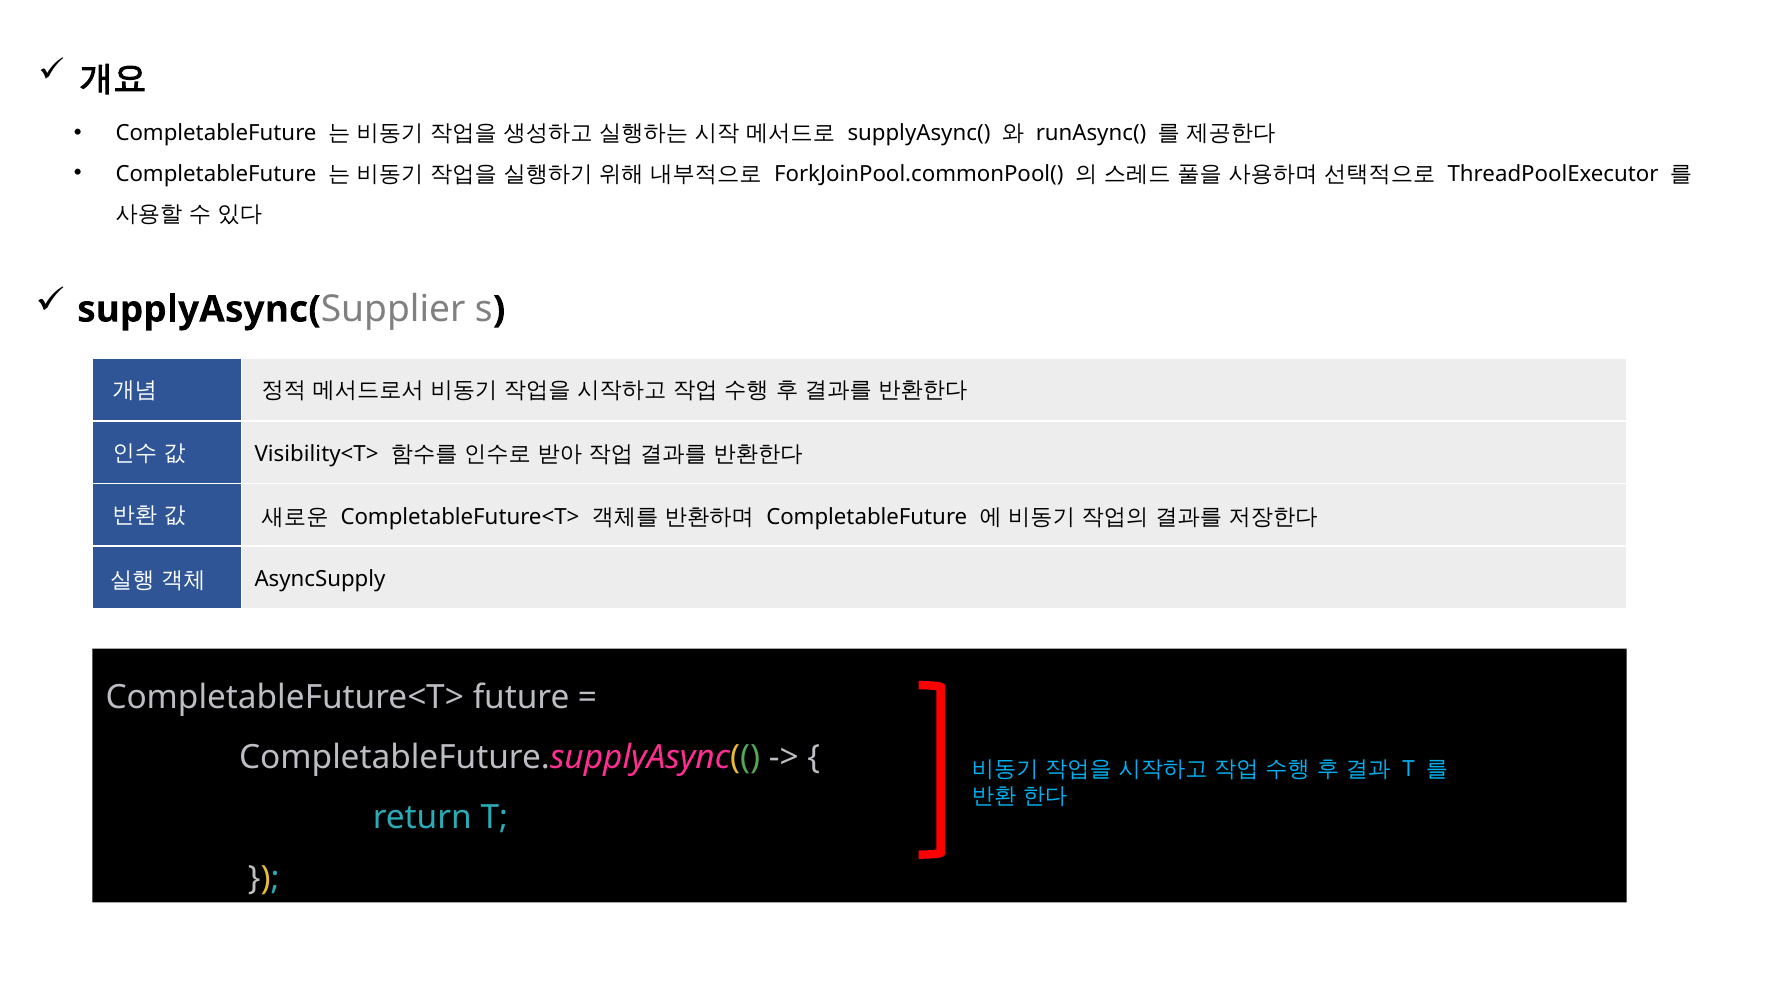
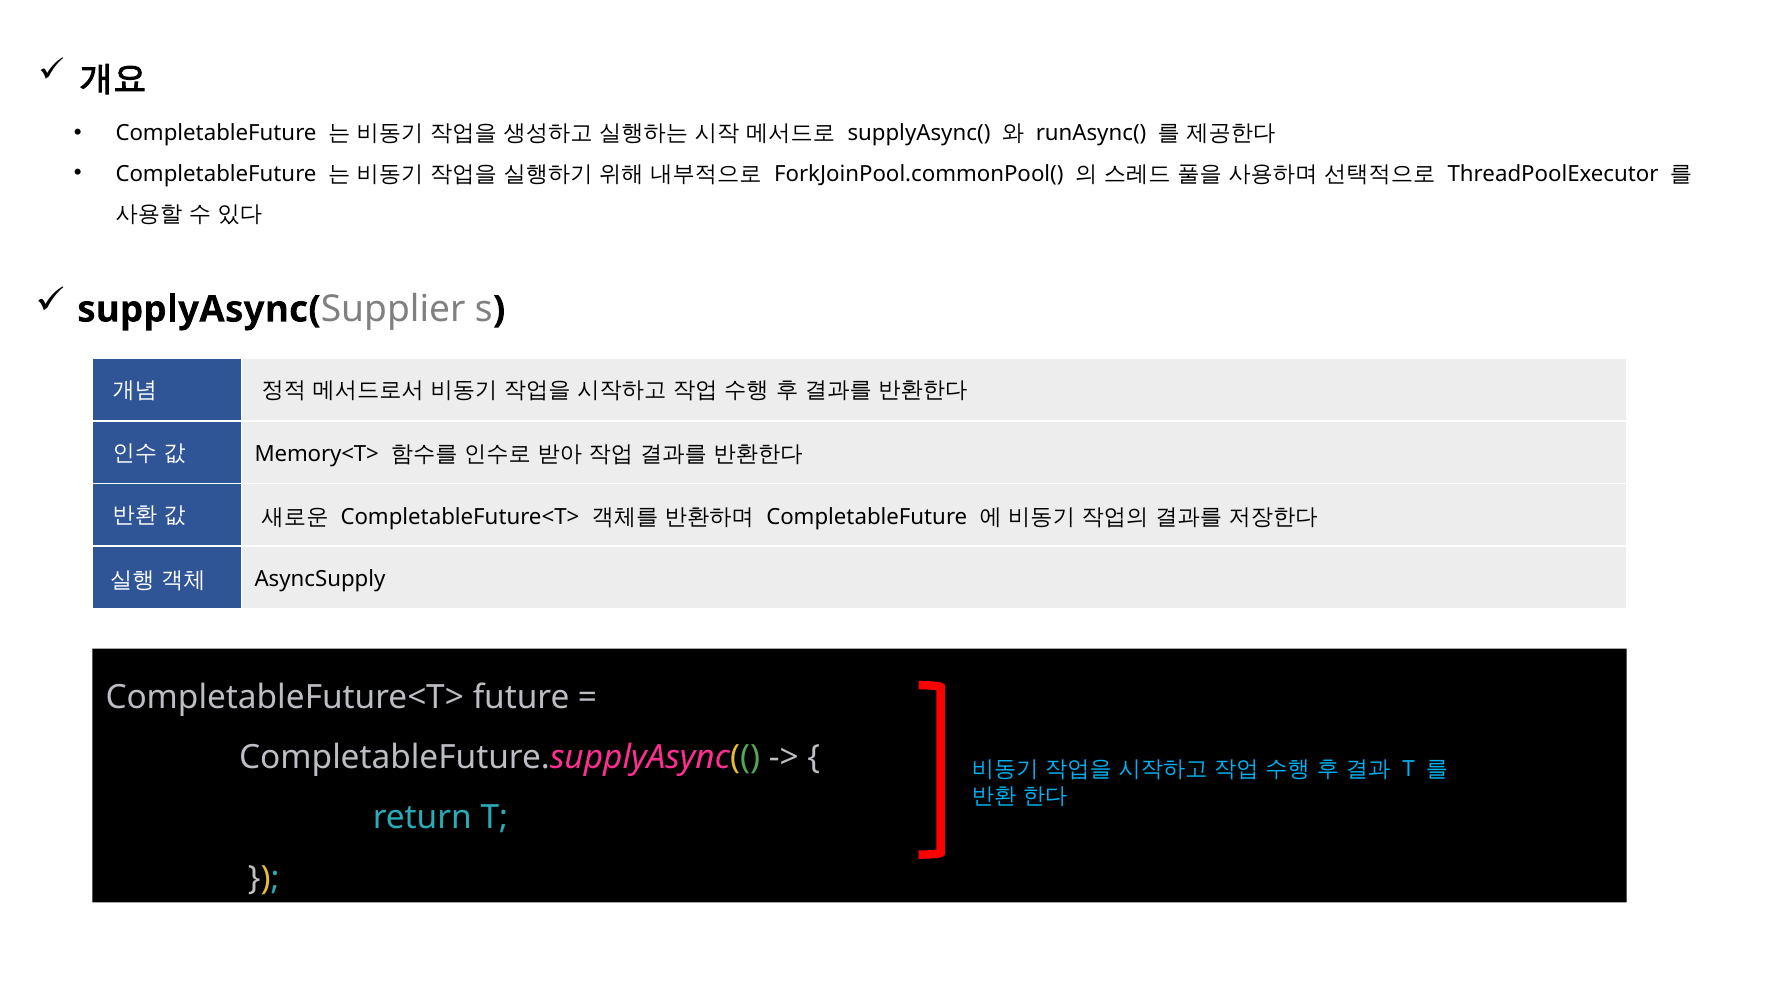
Visibility<T>: Visibility<T> -> Memory<T> (317, 454)
